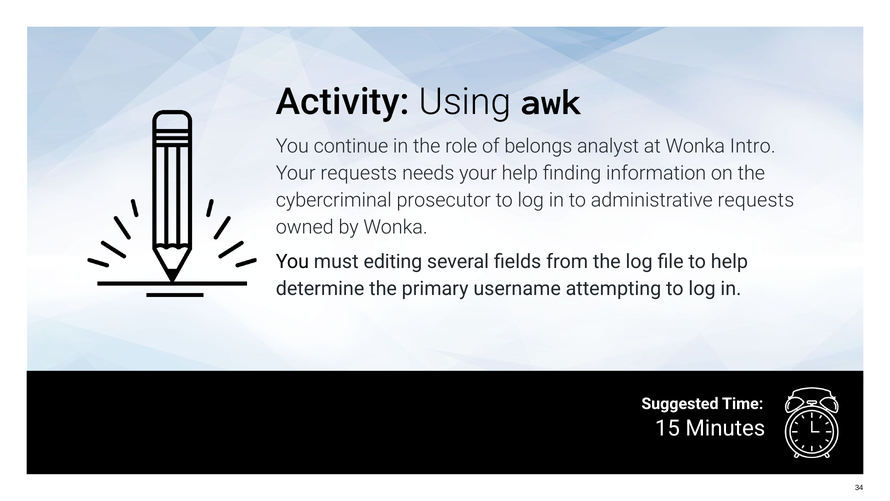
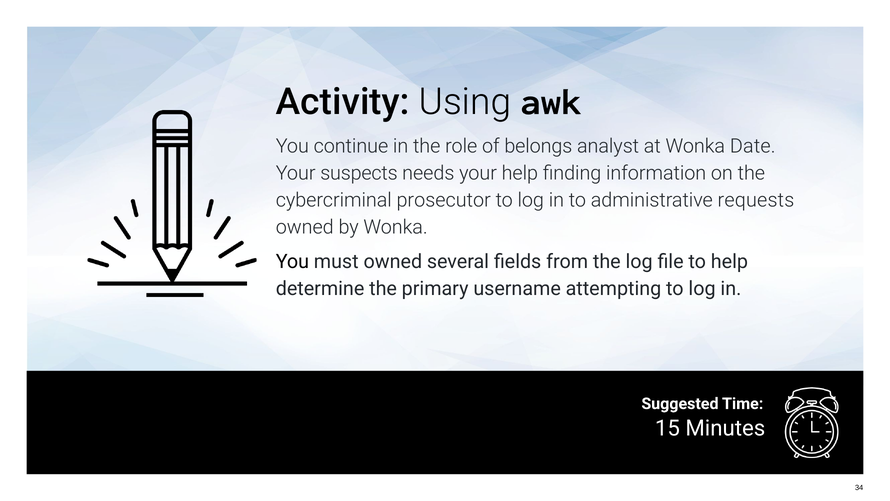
Intro: Intro -> Date (753, 146)
Your requests: requests -> suspects (359, 173)
must editing: editing -> owned (393, 261)
